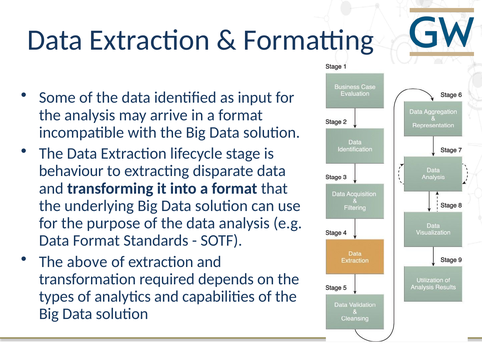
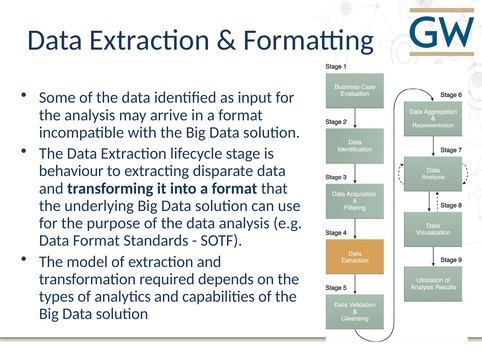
above: above -> model (87, 261)
